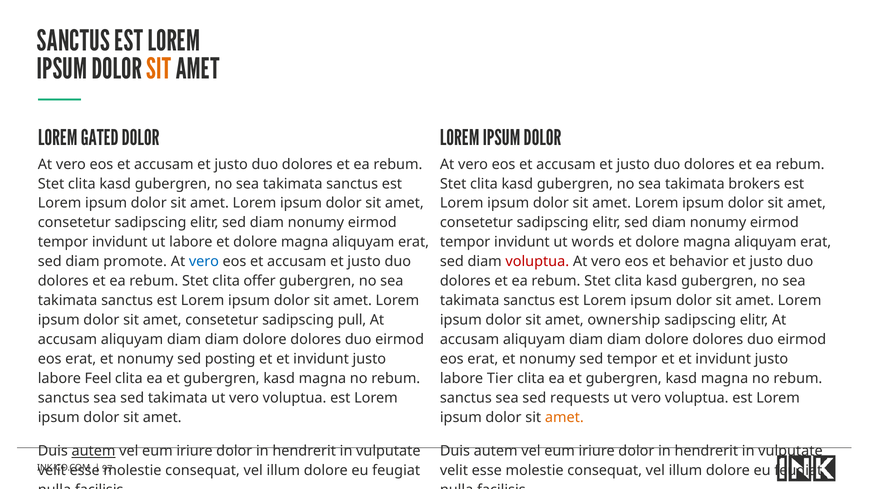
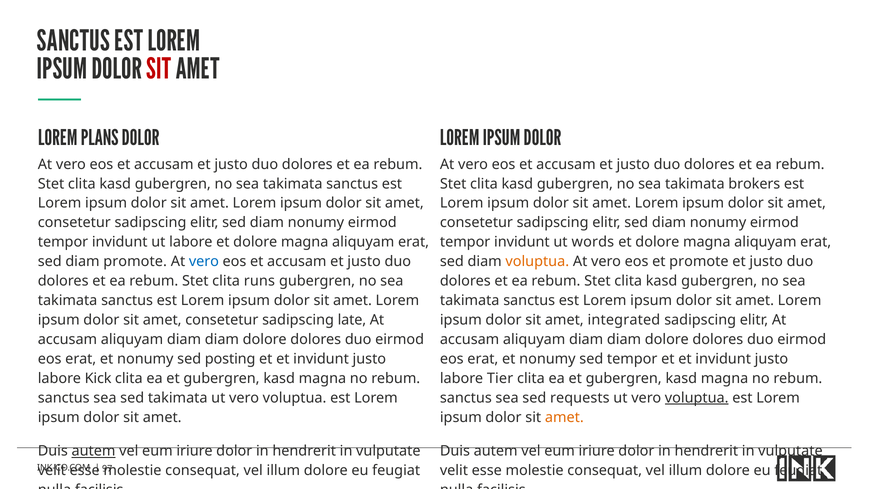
SIT colour: orange -> red (159, 69)
GATED: GATED -> PLANS (100, 138)
voluptua colour: red -> orange (537, 261)
et behavior: behavior -> promote (699, 261)
offer: offer -> runs (259, 281)
pull: pull -> late (352, 320)
ownership: ownership -> integrated (624, 320)
Feel: Feel -> Kick (98, 378)
voluptua underline: none -> present (697, 398)
